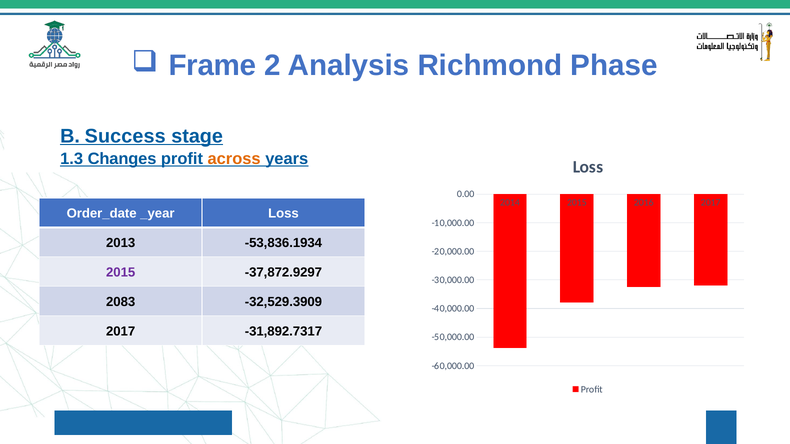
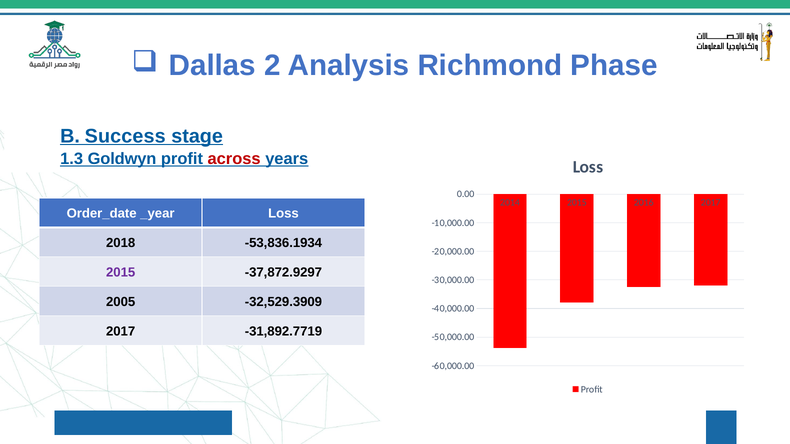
Frame: Frame -> Dallas (212, 66)
Changes: Changes -> Goldwyn (122, 159)
across colour: orange -> red (234, 159)
2013: 2013 -> 2018 (121, 243)
2083: 2083 -> 2005 (121, 302)
-31,892.7317: -31,892.7317 -> -31,892.7719 (283, 331)
